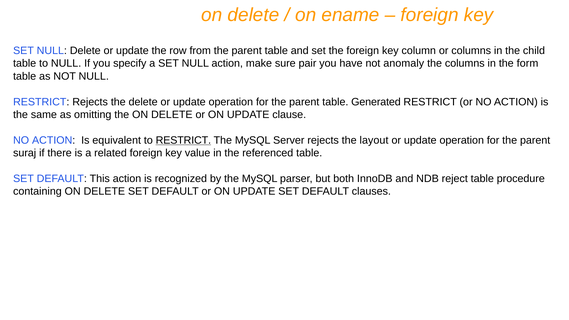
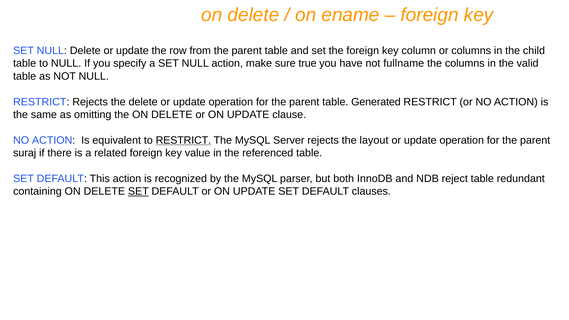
pair: pair -> true (308, 63)
anomaly: anomaly -> fullname (404, 63)
form: form -> valid (528, 63)
procedure: procedure -> redundant (521, 179)
SET underline: none -> present (138, 191)
